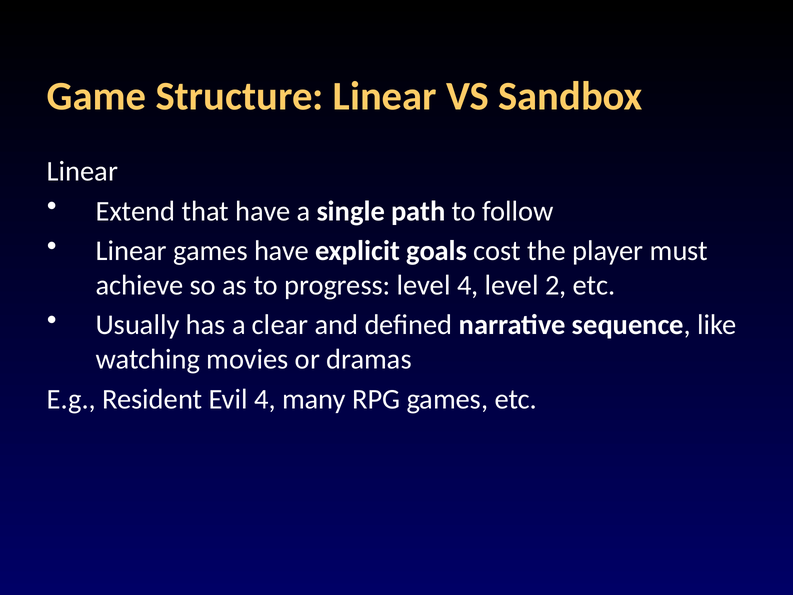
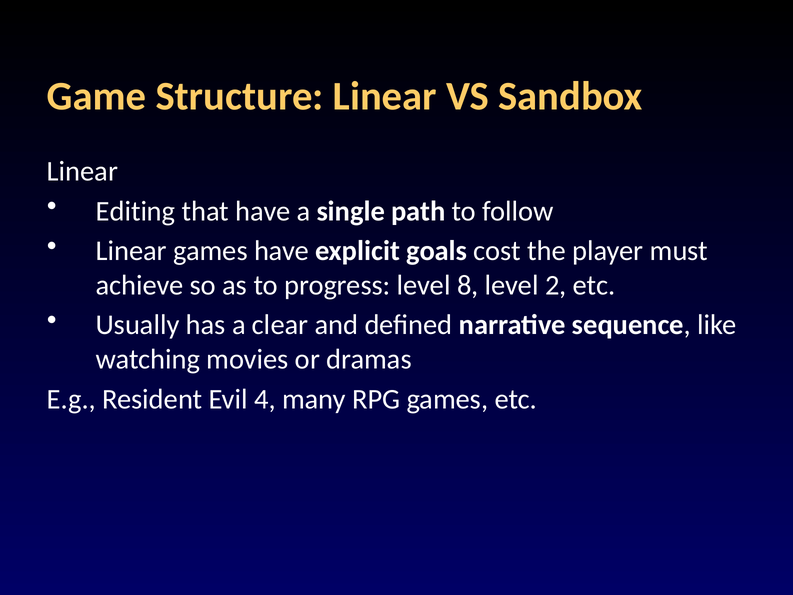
Extend: Extend -> Editing (136, 211)
level 4: 4 -> 8 (468, 285)
